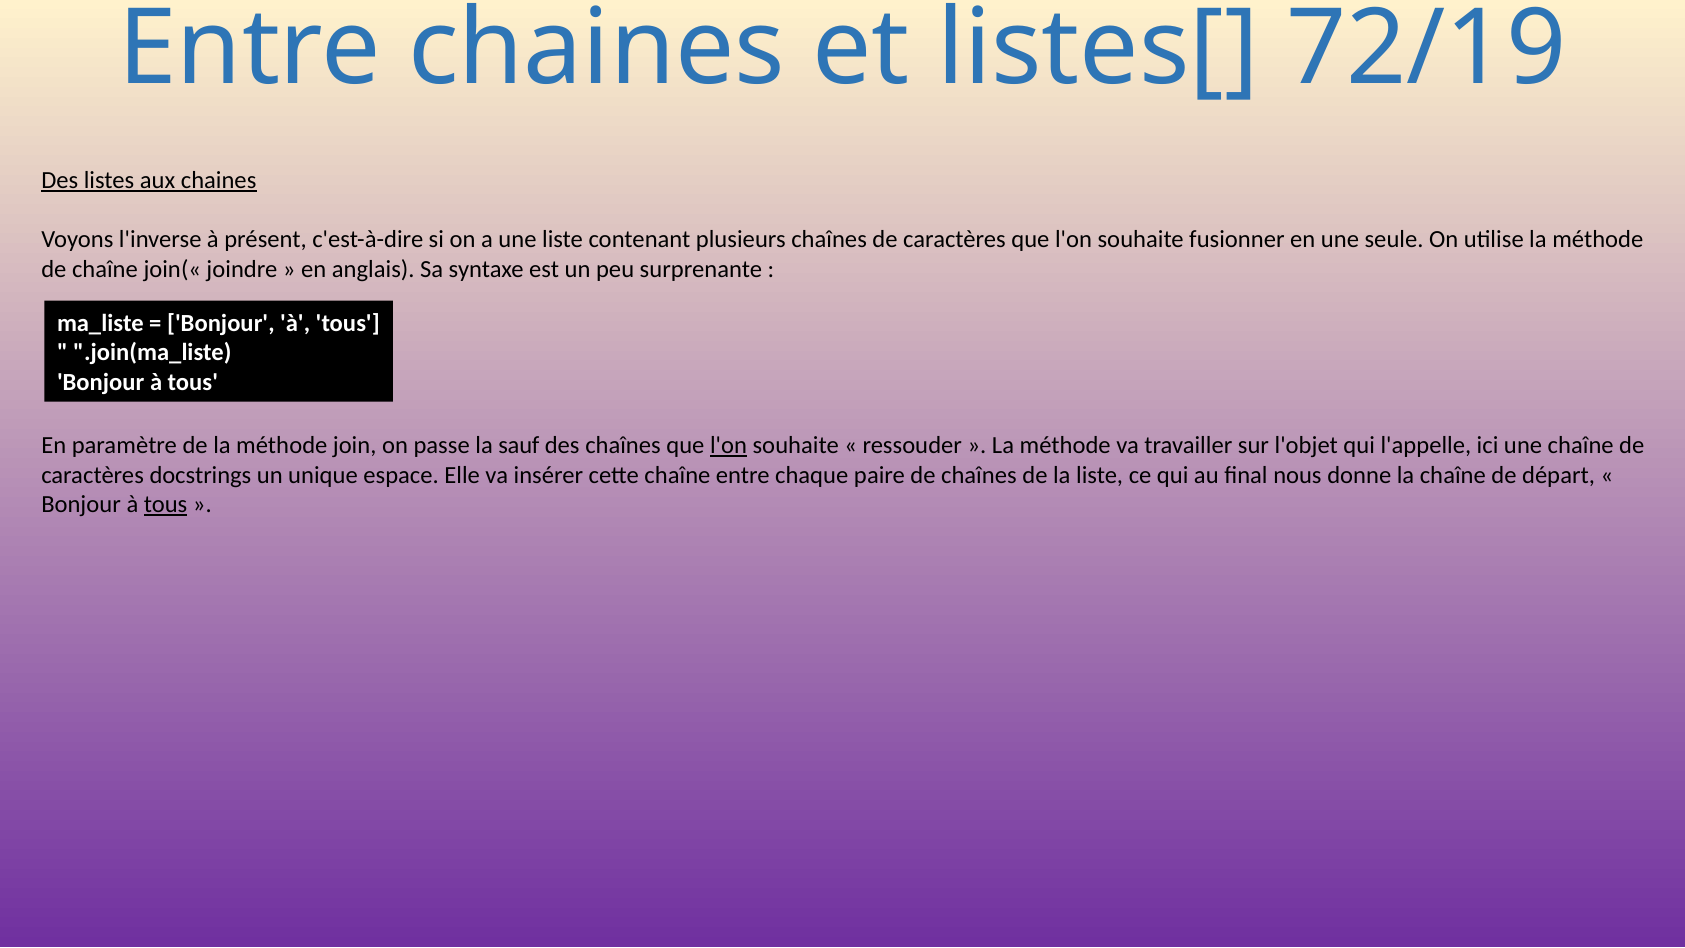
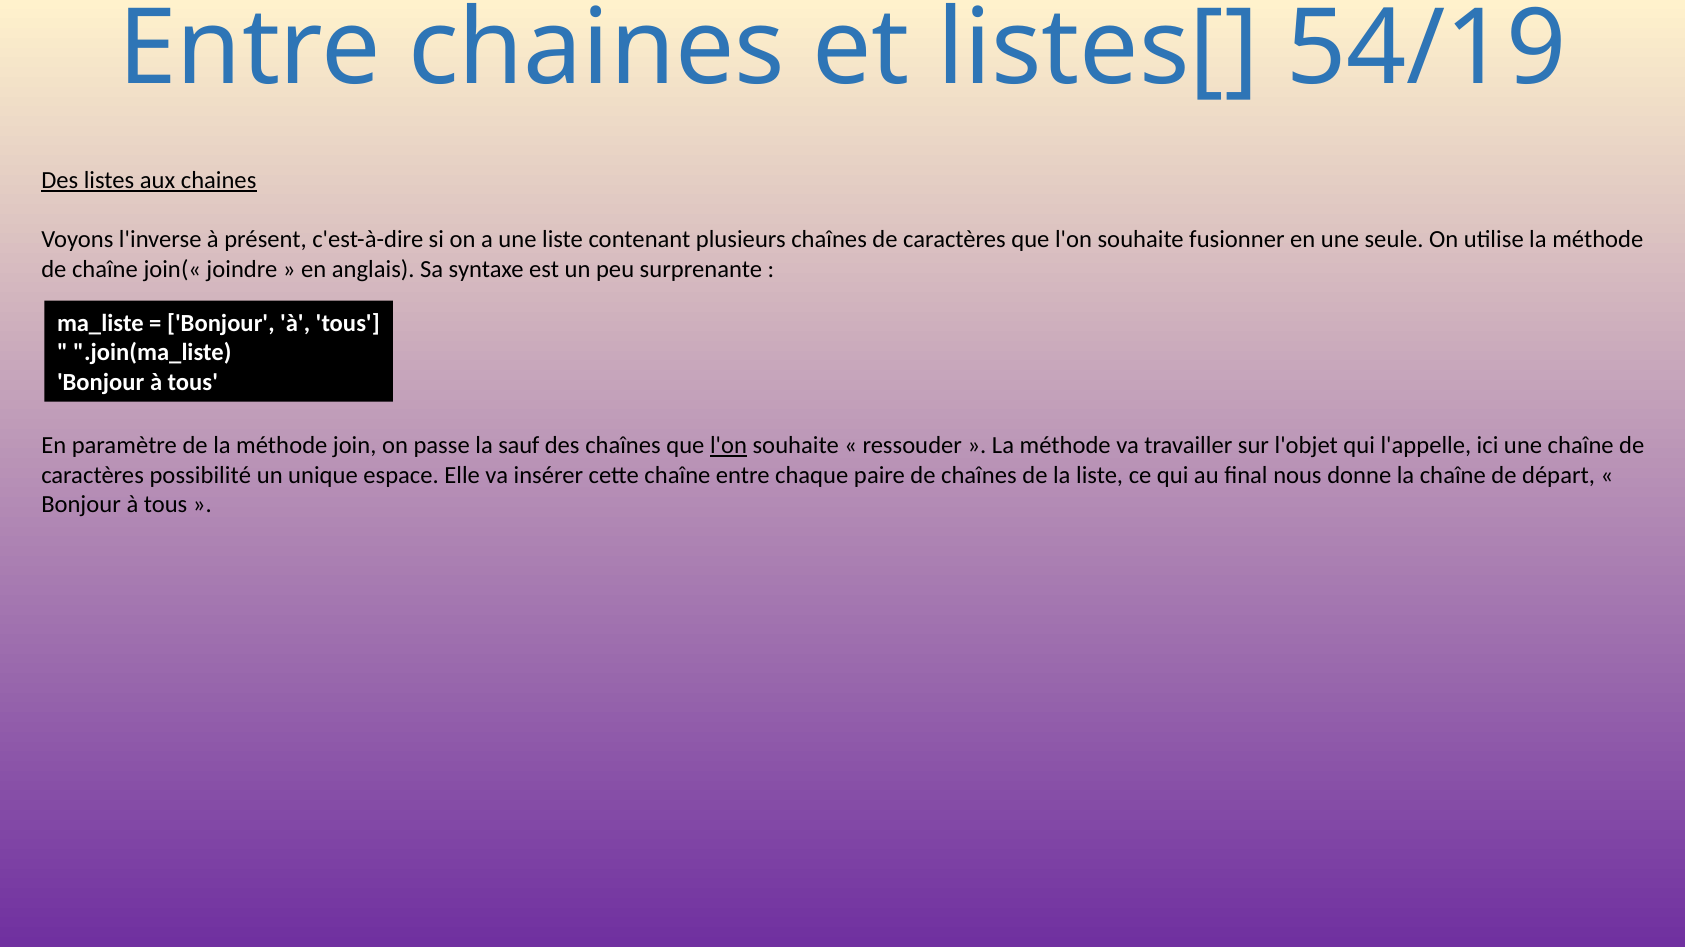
72/19: 72/19 -> 54/19 (1426, 48)
docstrings: docstrings -> possibilité (200, 475)
tous underline: present -> none (166, 505)
